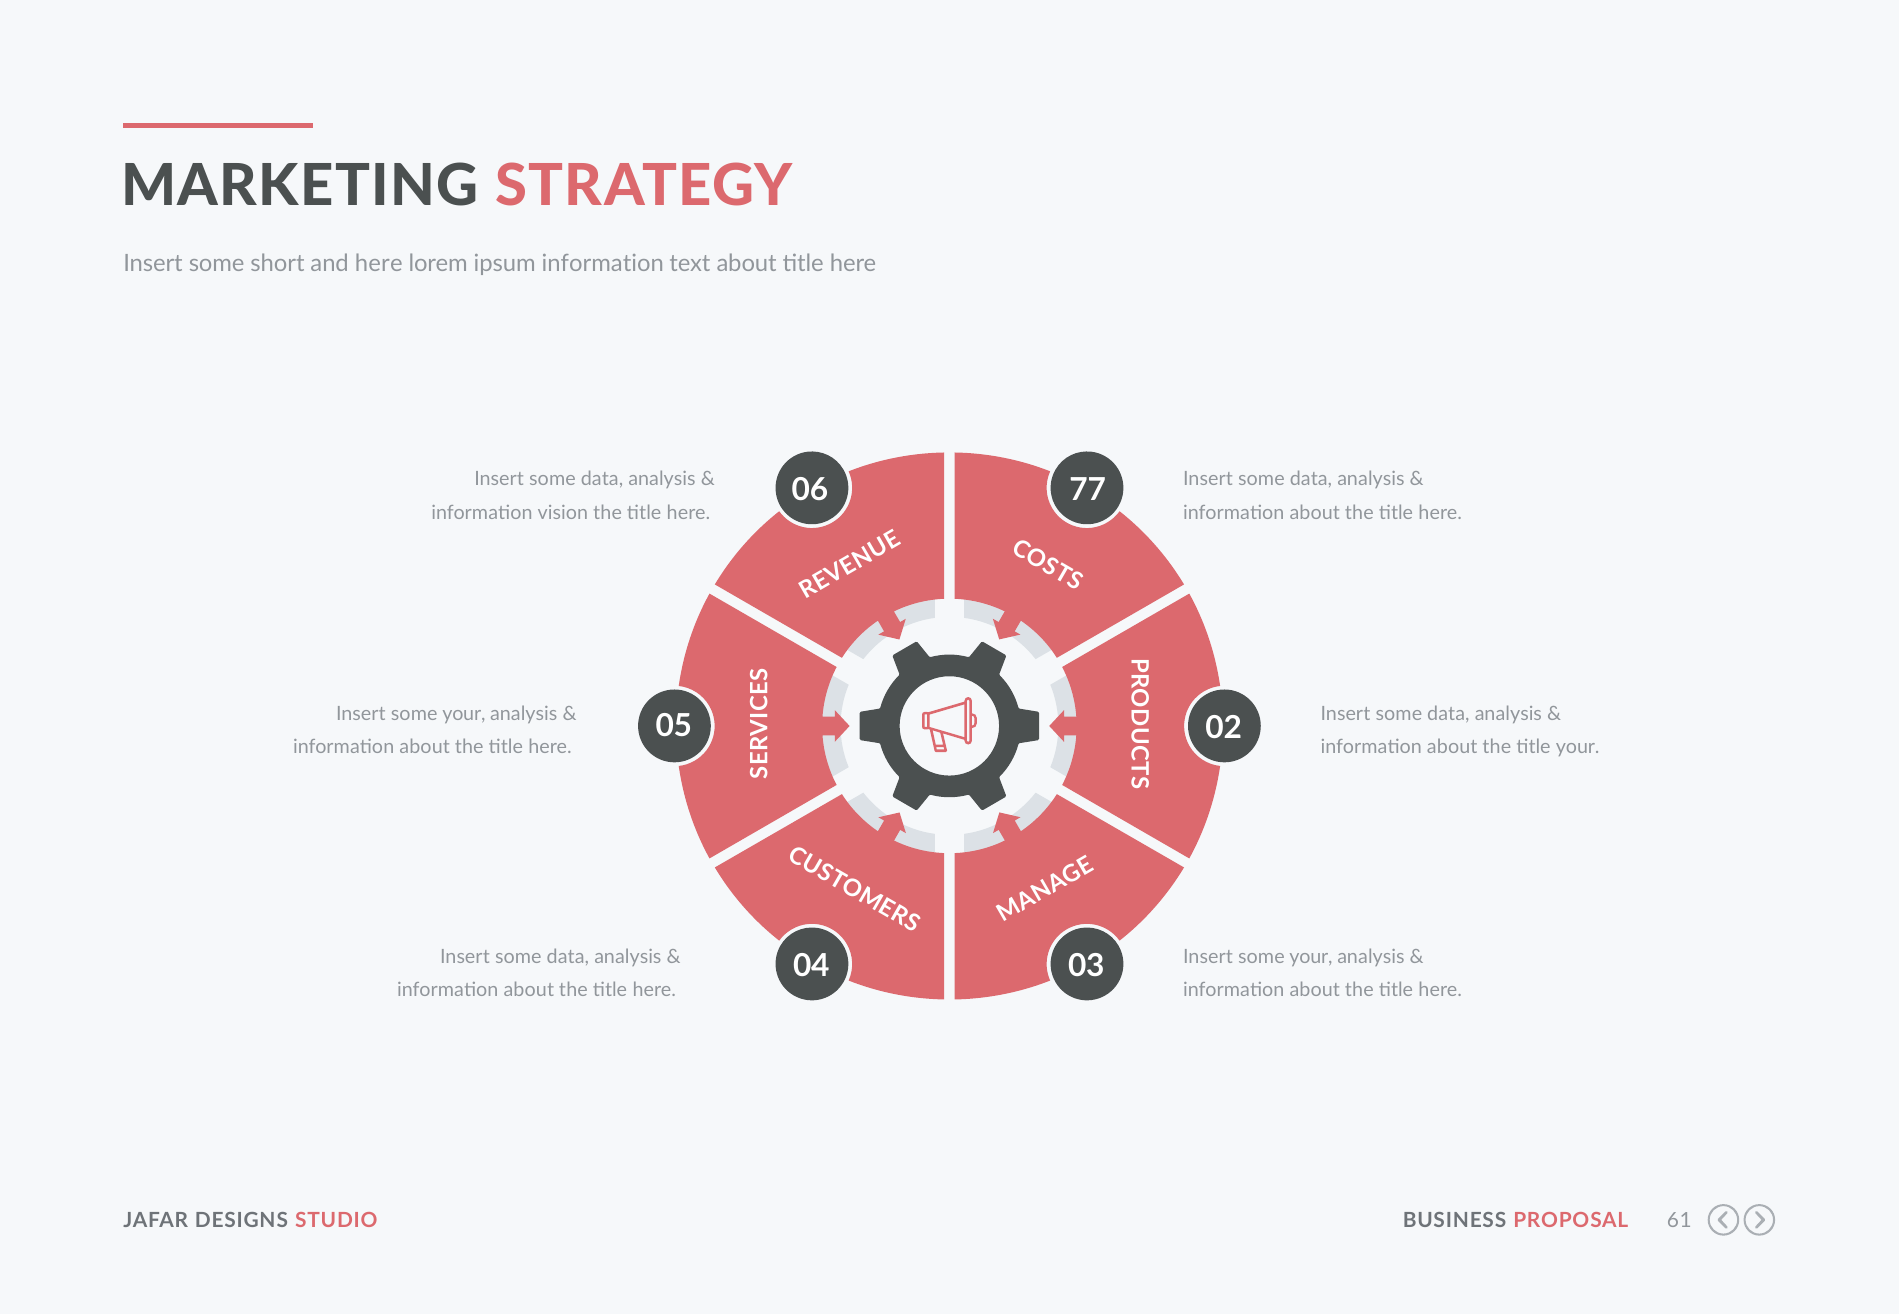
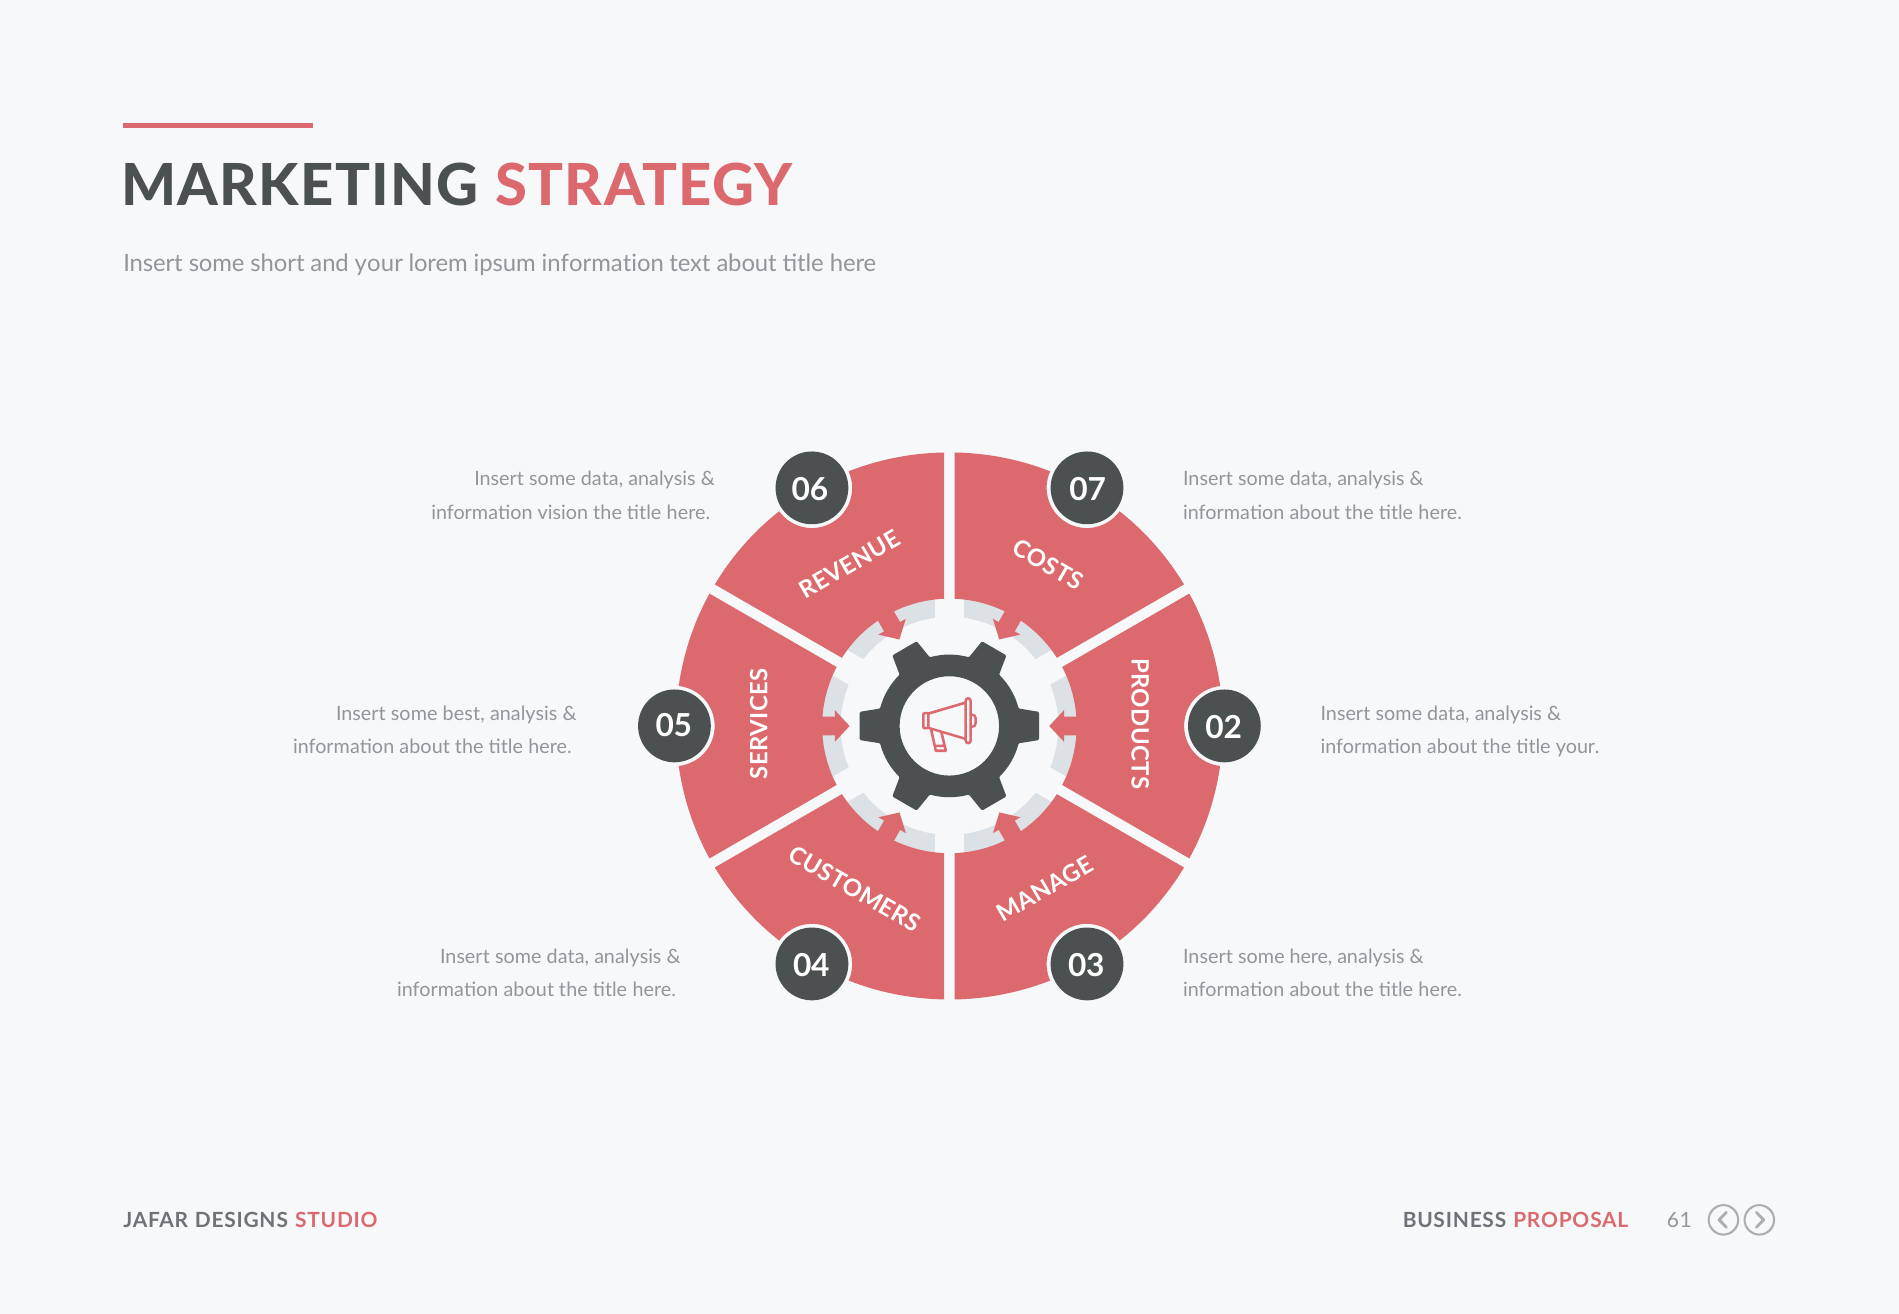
and here: here -> your (379, 264)
77: 77 -> 07 (1088, 490)
your: your -> best (464, 714)
your: your -> here (1311, 958)
